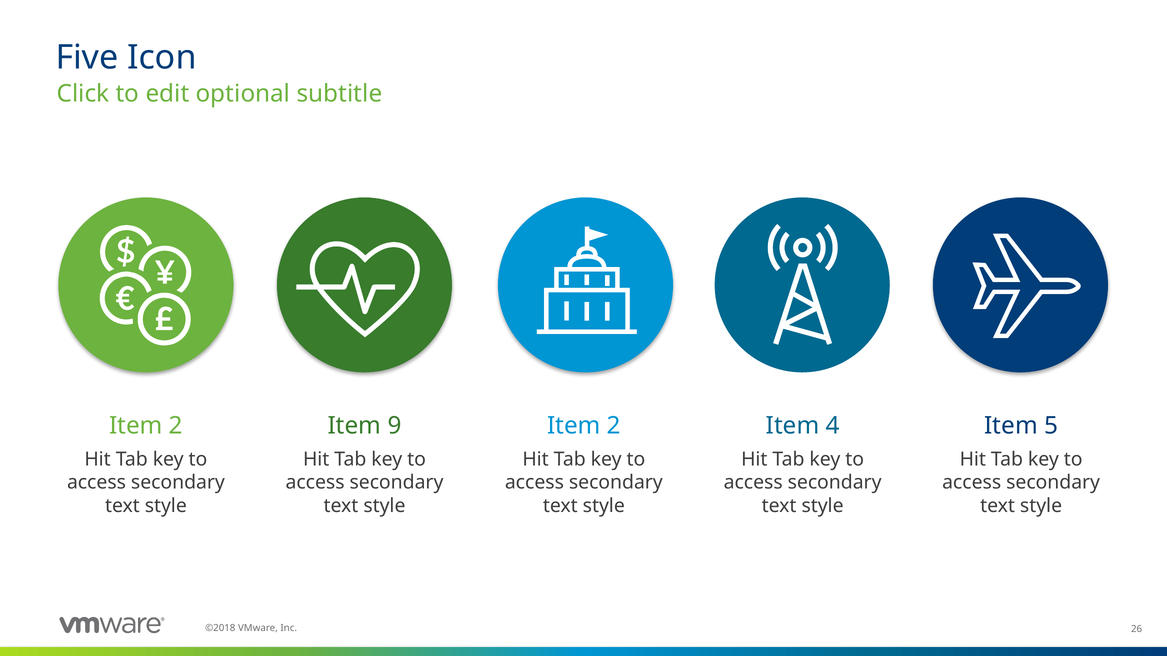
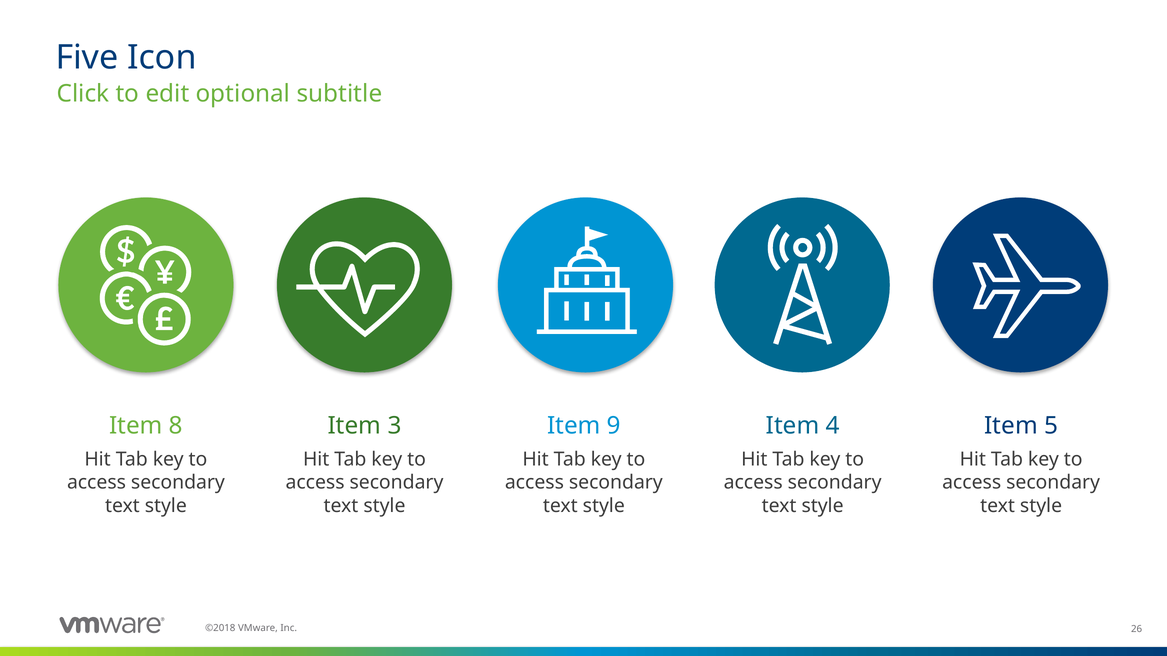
2: 2 -> 8 (176, 426)
9: 9 -> 3 (395, 426)
2: 2 -> 9 (614, 426)
